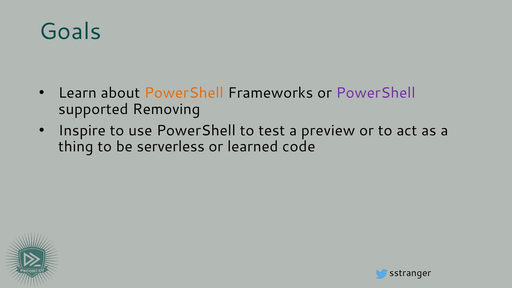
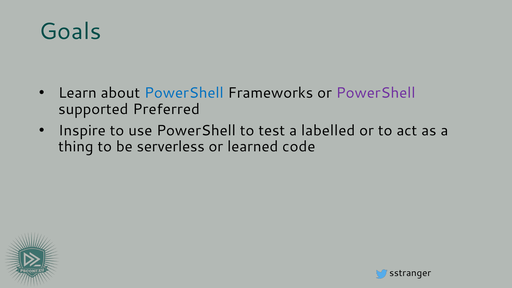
PowerShell colour: orange -> blue (184, 93)
Removing: Removing -> Preferred (166, 109)
preview: preview -> labelled (328, 131)
